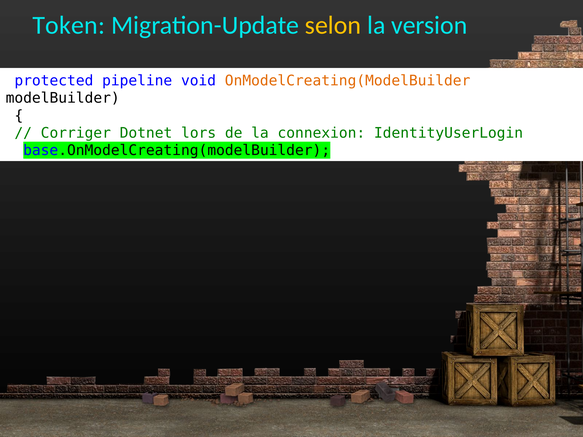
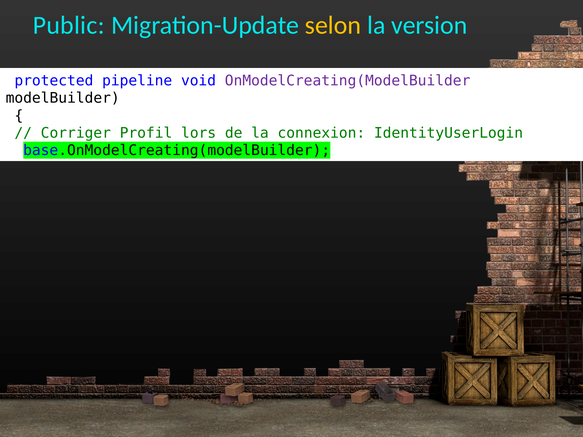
Token: Token -> Public (69, 25)
OnModelCreating(ModelBuilder colour: orange -> purple (348, 81)
Dotnet: Dotnet -> Profil (146, 133)
